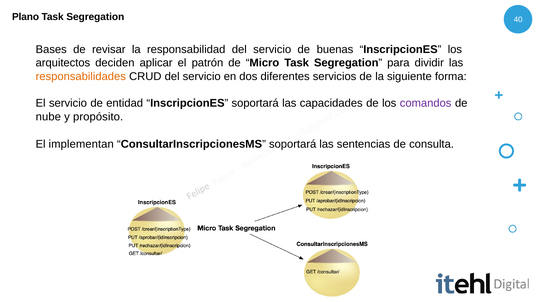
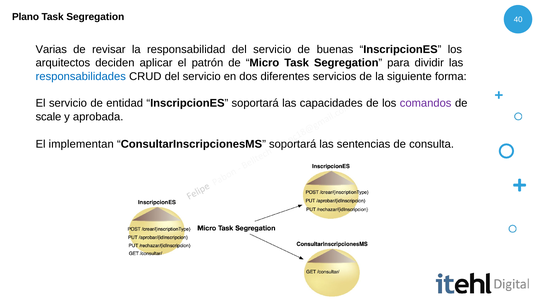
Bases: Bases -> Varias (51, 50)
responsabilidades colour: orange -> blue (81, 76)
nube: nube -> scale (48, 117)
propósito: propósito -> aprobada (98, 117)
